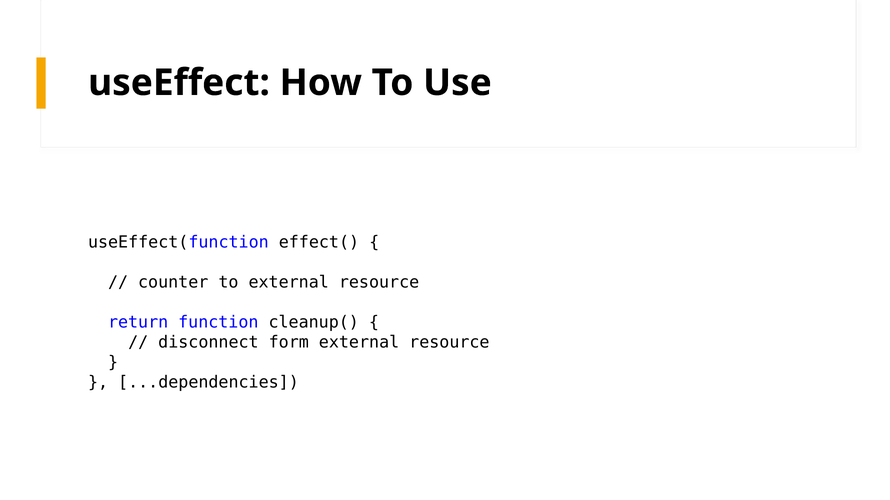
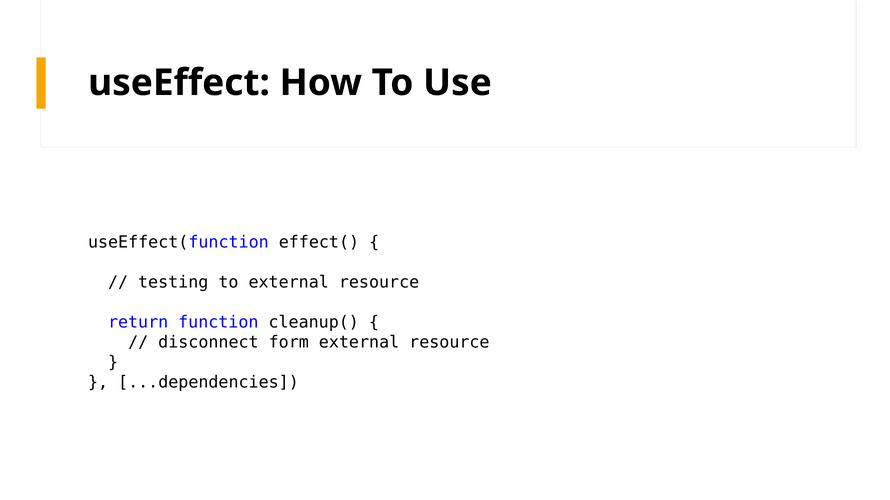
counter: counter -> testing (173, 283)
